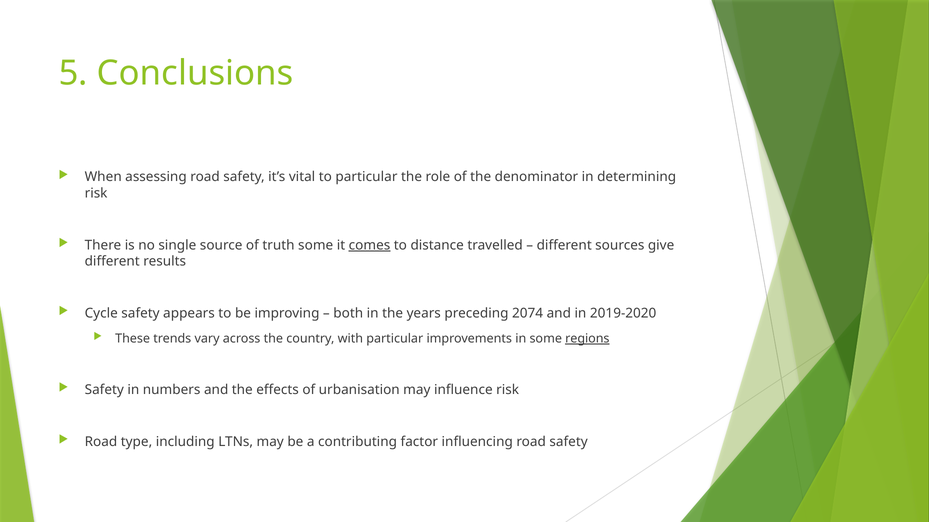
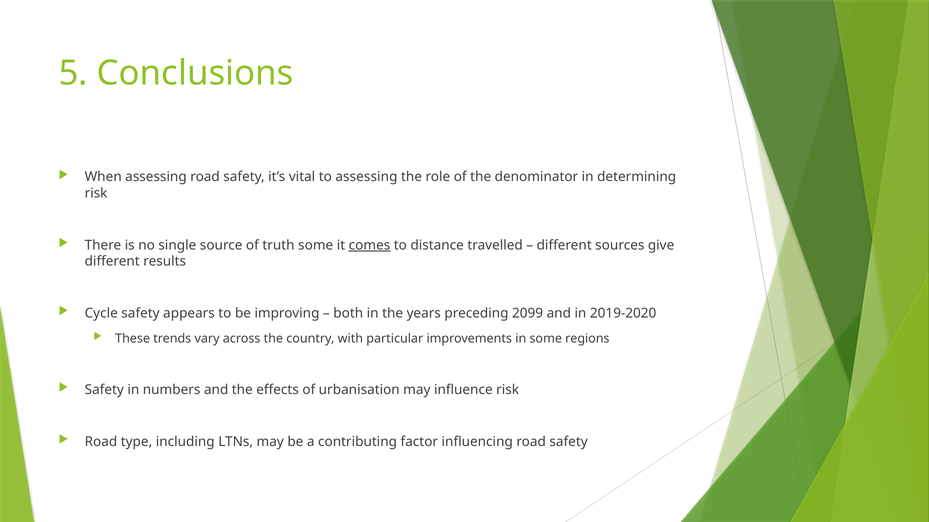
to particular: particular -> assessing (366, 177)
2074: 2074 -> 2099 (528, 314)
regions underline: present -> none (587, 339)
